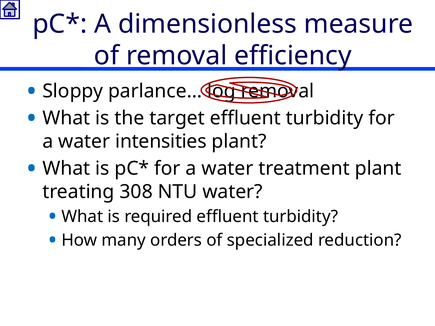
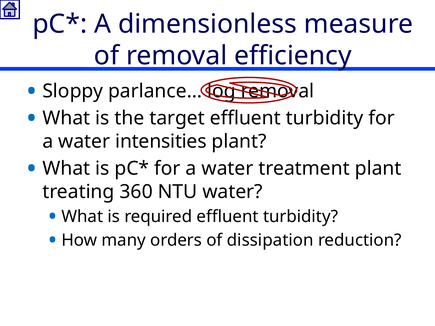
308: 308 -> 360 (136, 192)
specialized: specialized -> dissipation (270, 240)
